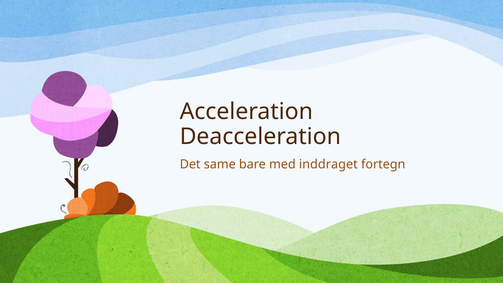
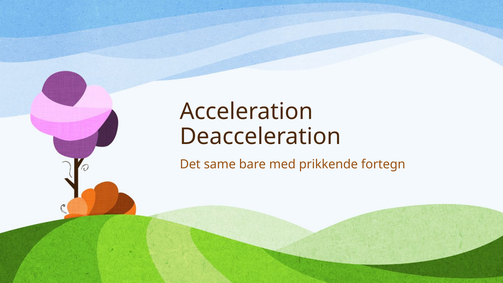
inddraget: inddraget -> prikkende (328, 164)
